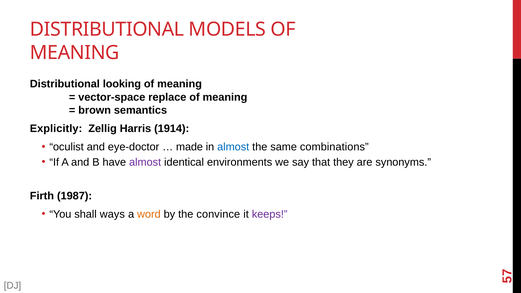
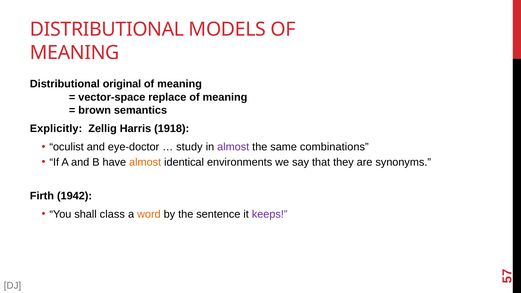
looking: looking -> original (122, 84)
1914: 1914 -> 1918 (172, 129)
made: made -> study (189, 147)
almost colour: blue -> purple (233, 147)
almost colour: purple -> orange (145, 162)
1987: 1987 -> 1942 (75, 196)
ways: ways -> class (112, 214)
convince: convince -> sentence (218, 214)
